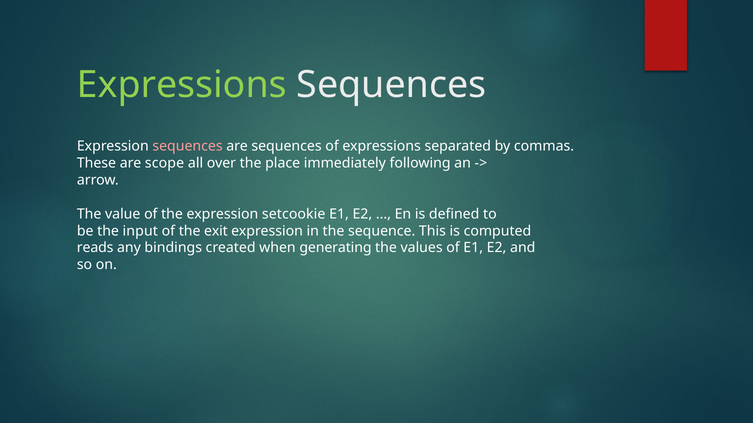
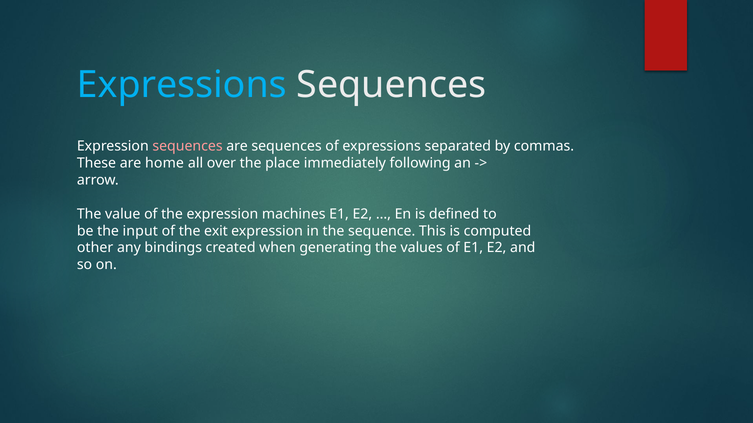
Expressions colour: light green -> light blue (182, 85)
scope: scope -> home (165, 163)
setcookie: setcookie -> machines (294, 214)
reads: reads -> other (95, 248)
